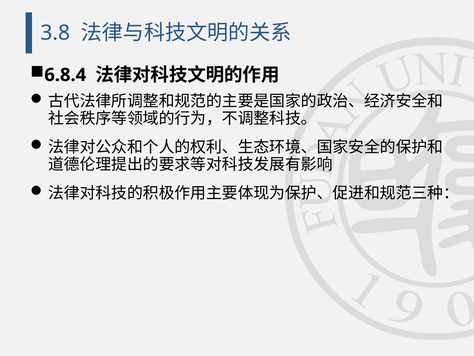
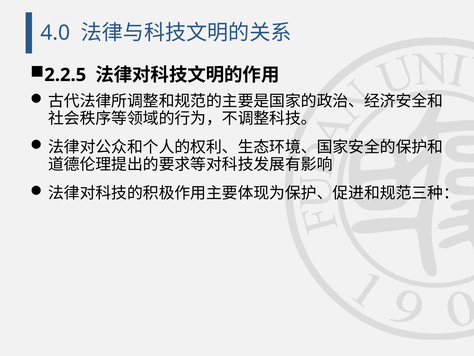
3.8: 3.8 -> 4.0 (55, 33)
6.8.4: 6.8.4 -> 2.2.5 (65, 75)
